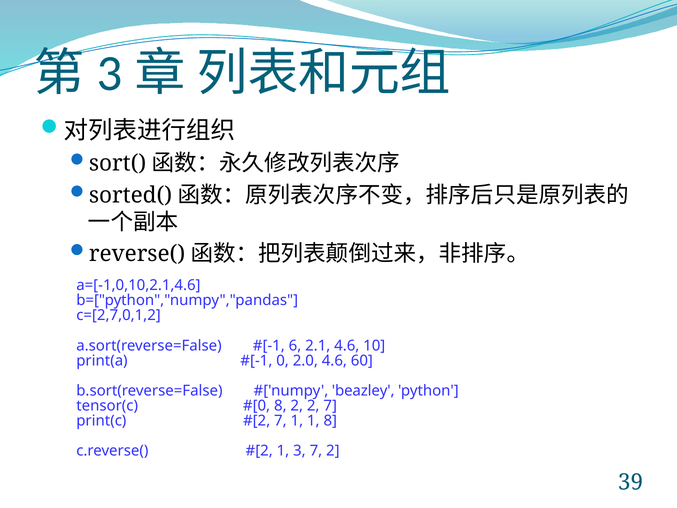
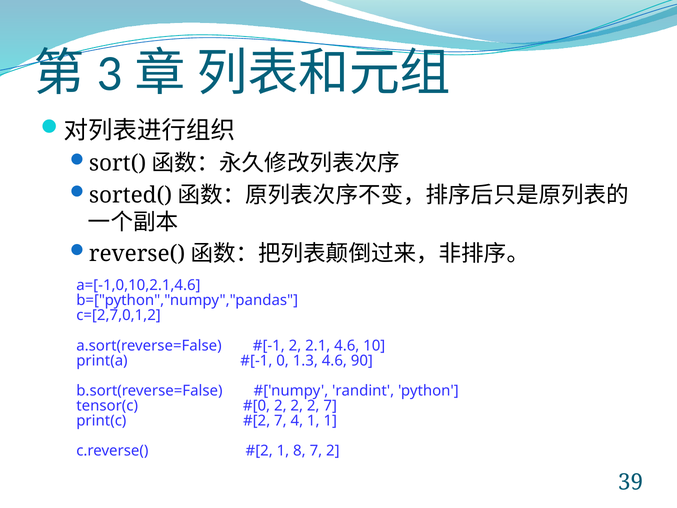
6: 6 -> 2 (295, 345)
2.0: 2.0 -> 1.3 (305, 360)
60: 60 -> 90 (362, 360)
beazley: beazley -> randint (363, 390)
8: 8 -> 2 (280, 406)
7 1: 1 -> 4 (297, 421)
1 8: 8 -> 1 (330, 421)
3: 3 -> 8 (299, 451)
